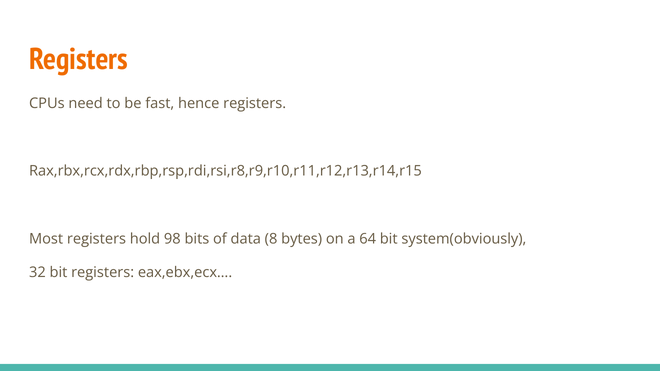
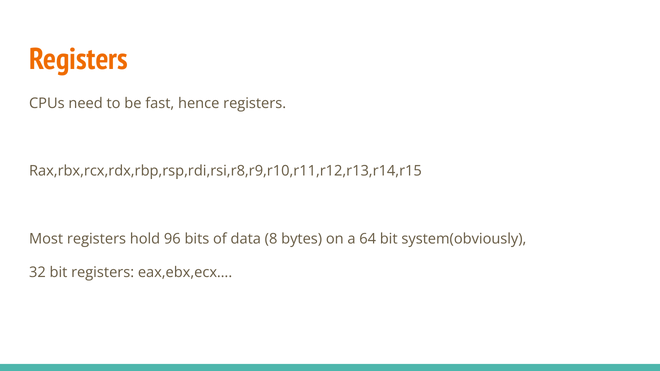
98: 98 -> 96 (172, 239)
